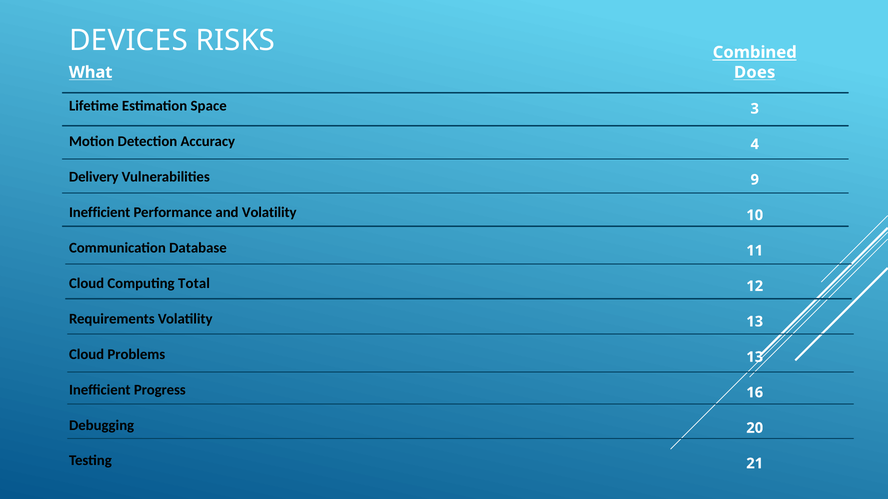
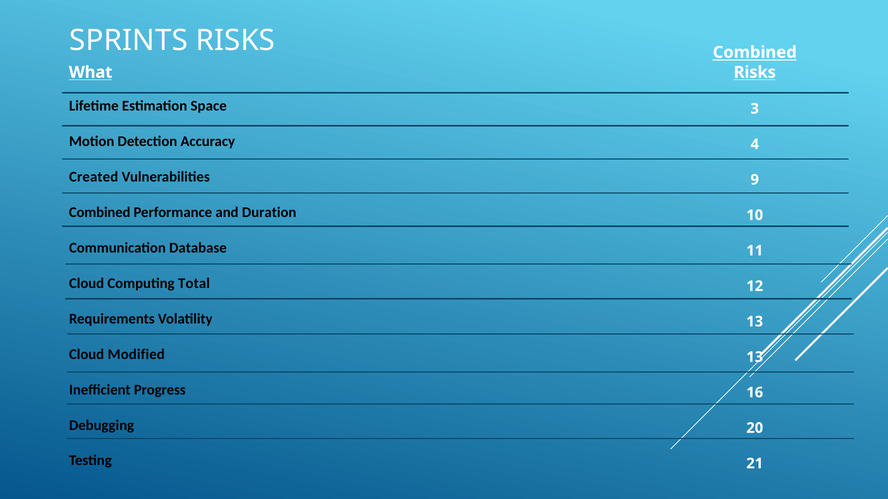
DEVICES: DEVICES -> SPRINTS (129, 41)
Does: Does -> Risks (755, 72)
Delivery: Delivery -> Created (94, 177)
Inefficient: Inefficient -> Combined (100, 213)
and Volatility: Volatility -> Duration (269, 213)
Problems: Problems -> Modified (136, 355)
